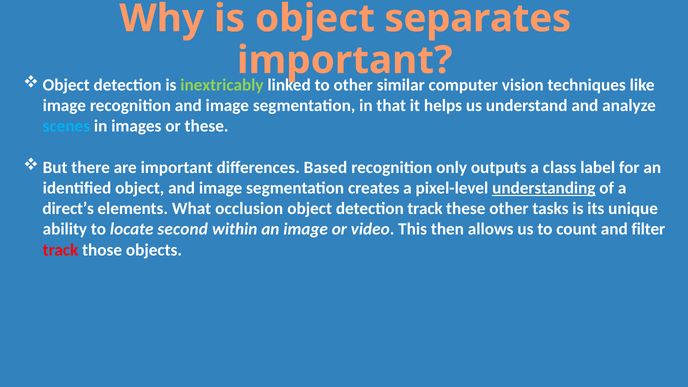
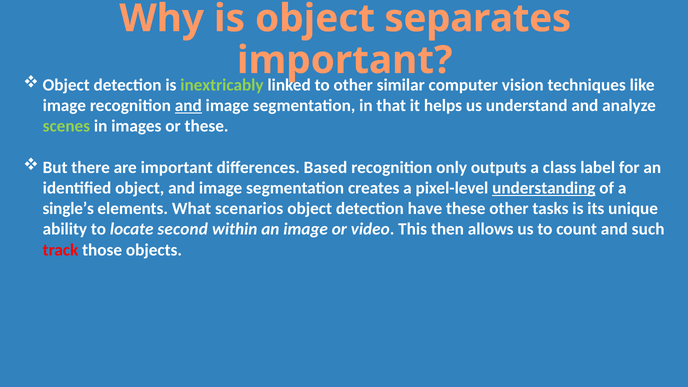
and underline: none -> present (188, 105)
scenes colour: light blue -> light green (66, 126)
direct’s: direct’s -> single’s (68, 209)
occlusion: occlusion -> scenarios (249, 209)
detection track: track -> have (425, 209)
filter: filter -> such (648, 229)
